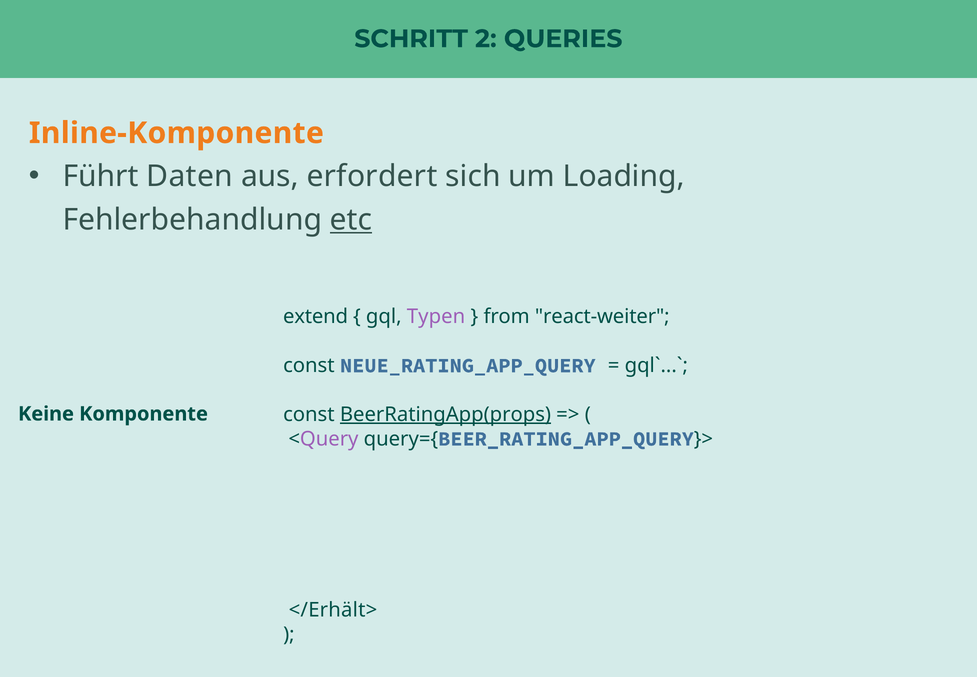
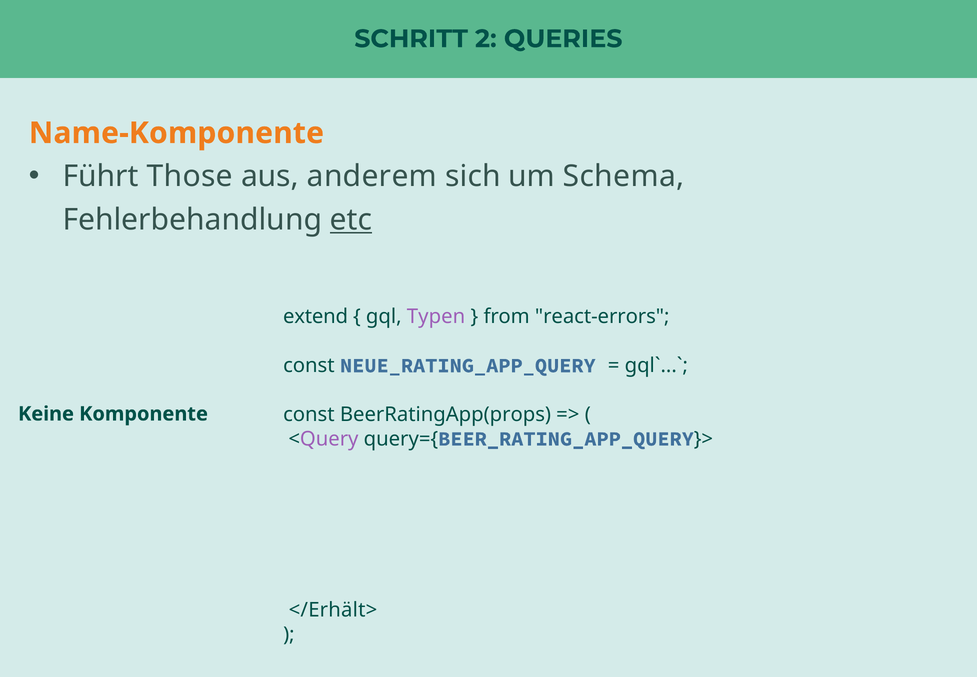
Inline-Komponente: Inline-Komponente -> Name-Komponente (176, 133)
Daten: Daten -> Those (190, 176)
erfordert: erfordert -> anderem (372, 176)
Loading: Loading -> Schema (624, 176)
react-weiter: react-weiter -> react-errors (602, 316)
BeerRatingApp(props underline: present -> none (445, 414)
